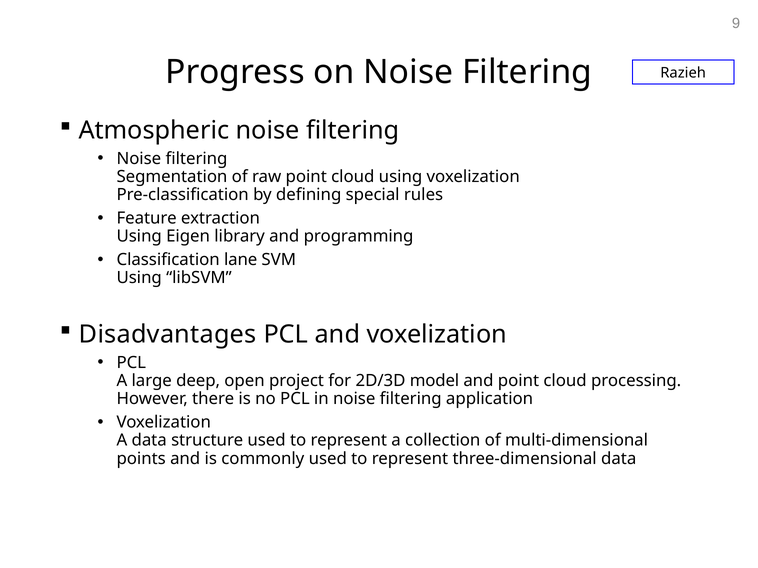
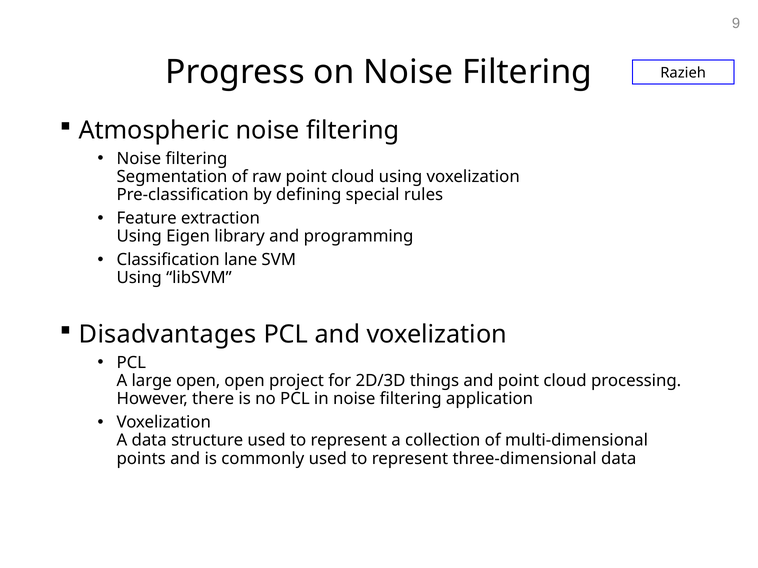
large deep: deep -> open (198, 381)
model: model -> things (434, 381)
